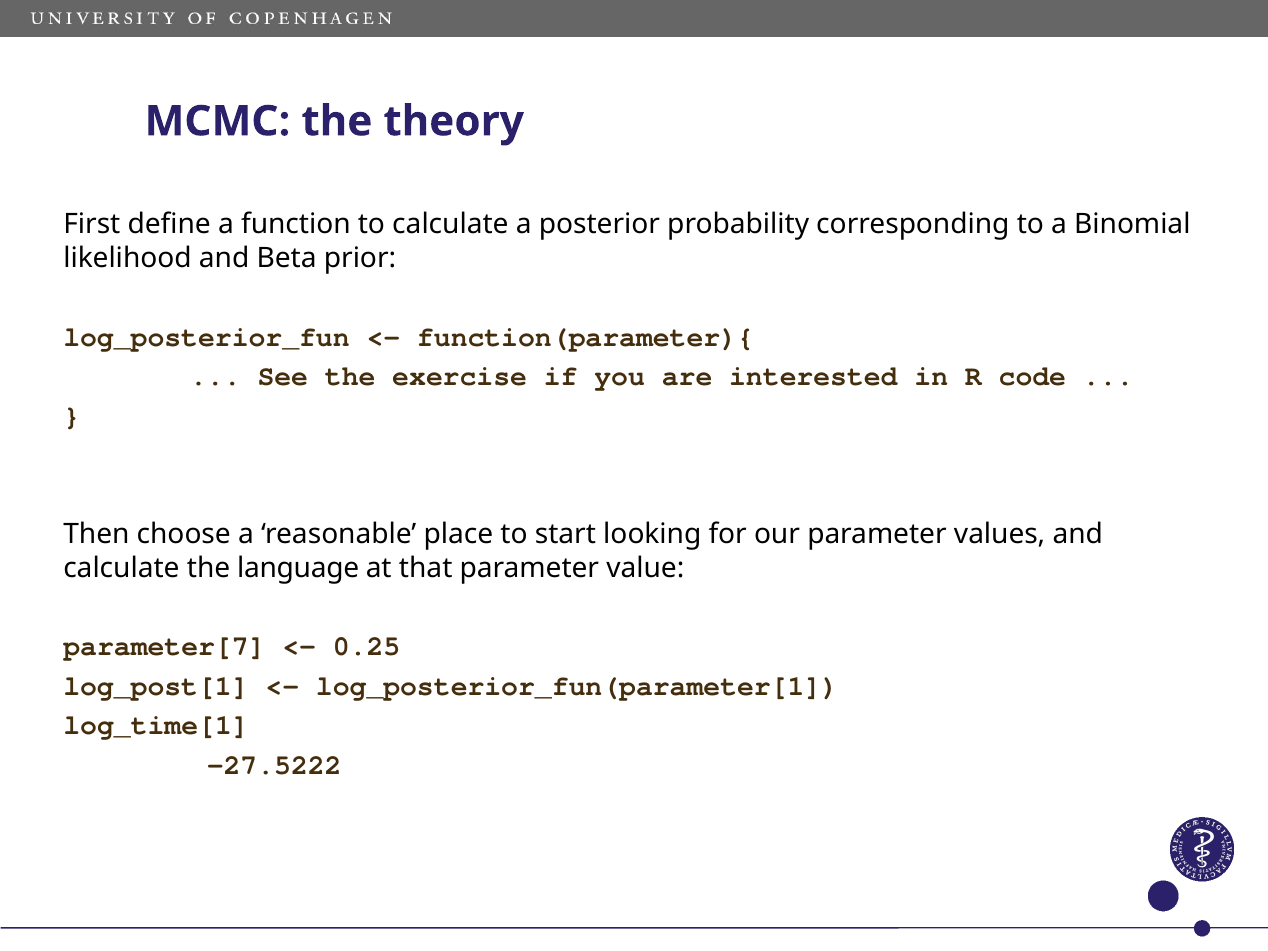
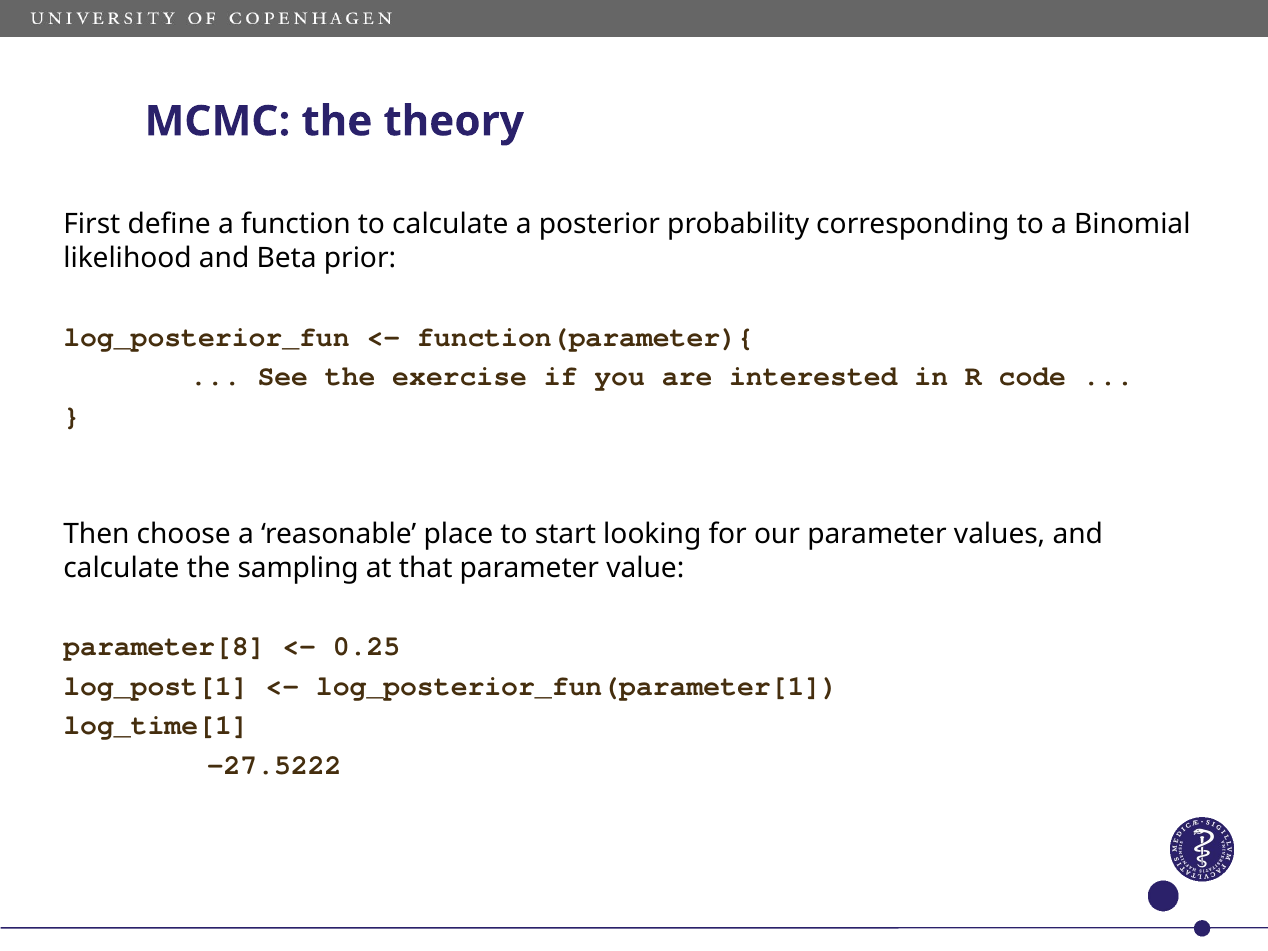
language: language -> sampling (298, 568)
parameter[7: parameter[7 -> parameter[8 (164, 647)
